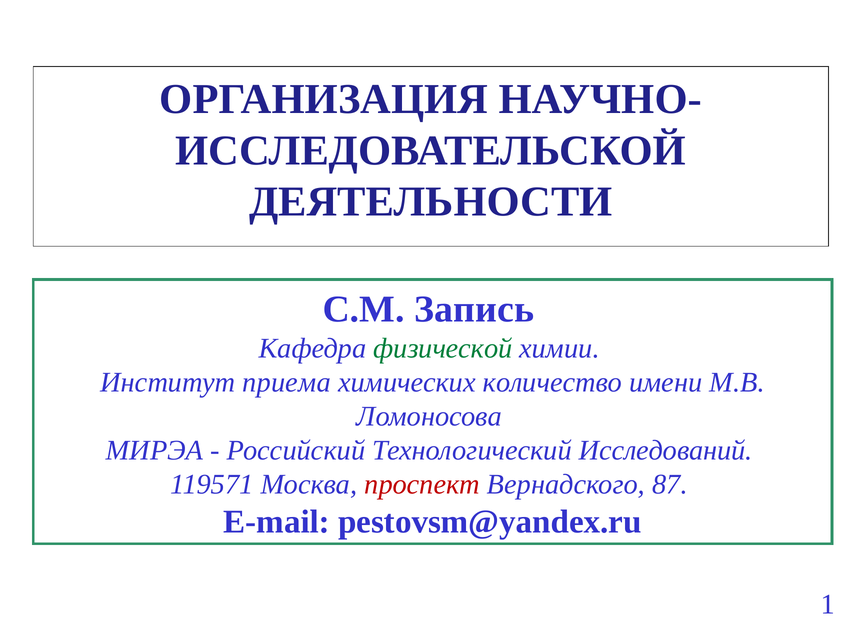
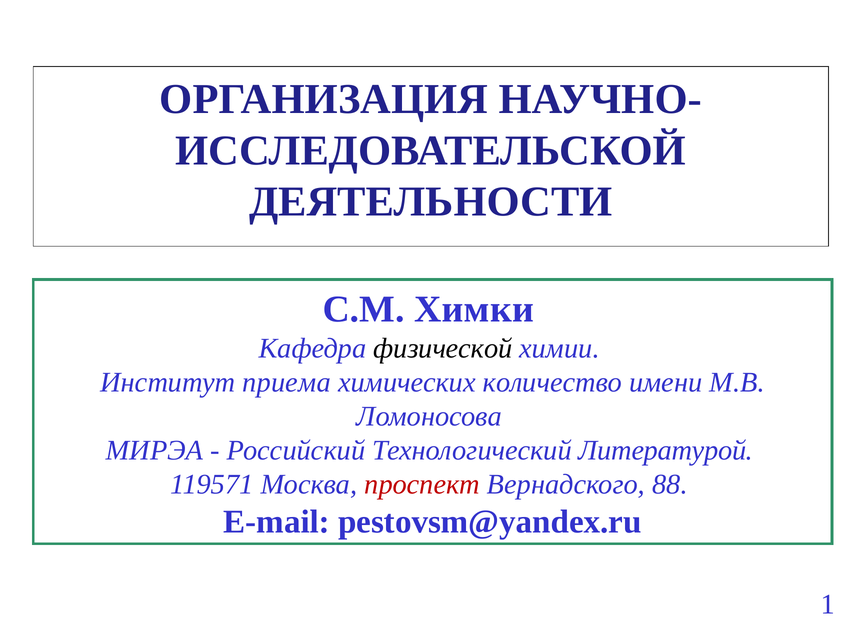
Запись: Запись -> Химки (474, 309)
физической colour: green -> black (443, 348)
Исследований: Исследований -> Литературой (666, 451)
87: 87 -> 88 (670, 485)
